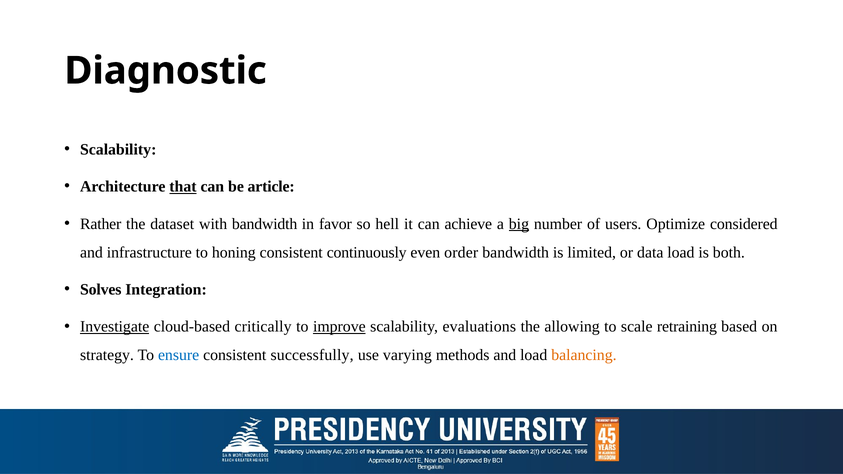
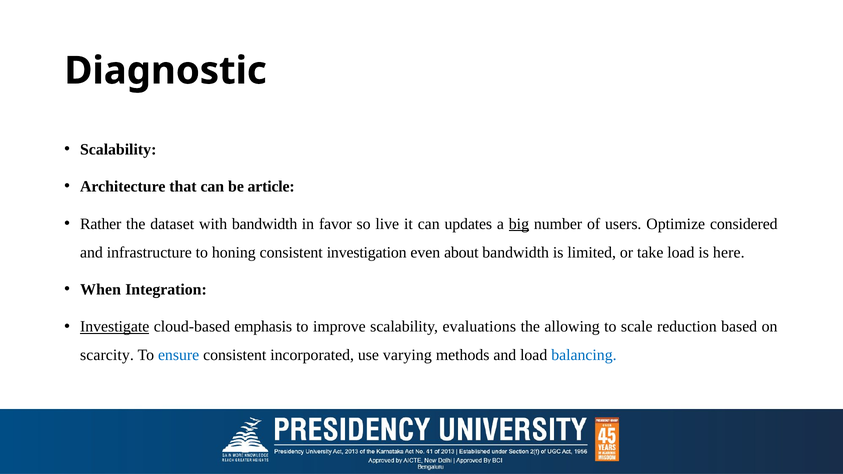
that underline: present -> none (183, 187)
hell: hell -> live (387, 224)
achieve: achieve -> updates (468, 224)
continuously: continuously -> investigation (367, 252)
order: order -> about (461, 252)
data: data -> take (650, 252)
both: both -> here (729, 252)
Solves: Solves -> When (101, 290)
critically: critically -> emphasis (263, 327)
improve underline: present -> none (339, 327)
retraining: retraining -> reduction (687, 327)
strategy: strategy -> scarcity (107, 355)
successfully: successfully -> incorporated (312, 355)
balancing colour: orange -> blue (584, 355)
